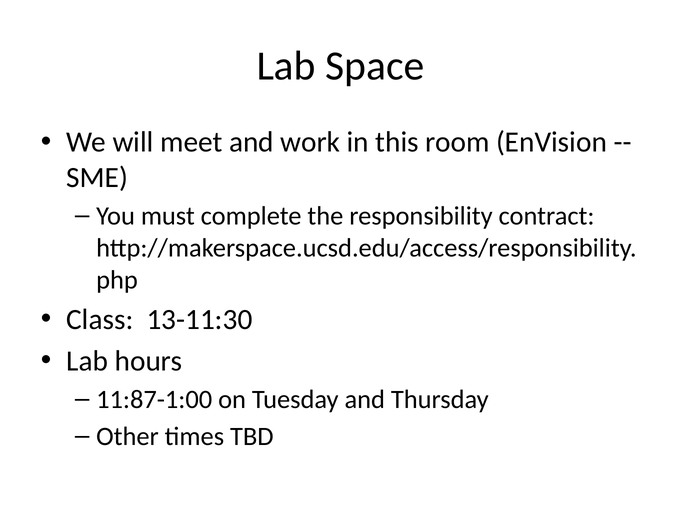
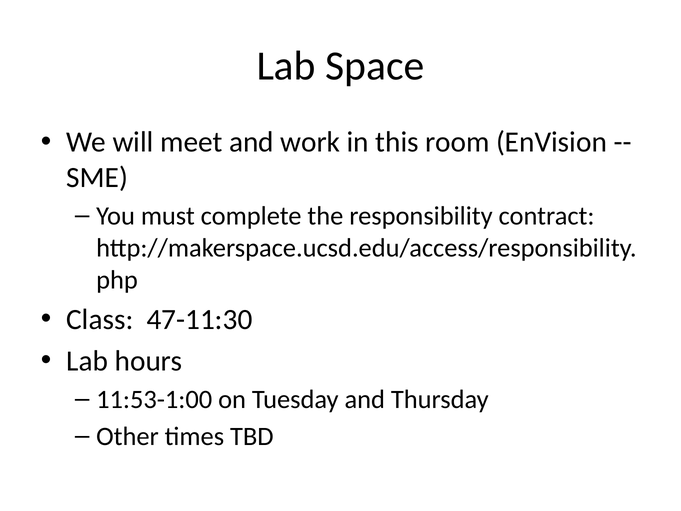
13-11:30: 13-11:30 -> 47-11:30 (200, 319)
11:87-1:00: 11:87-1:00 -> 11:53-1:00 (154, 399)
